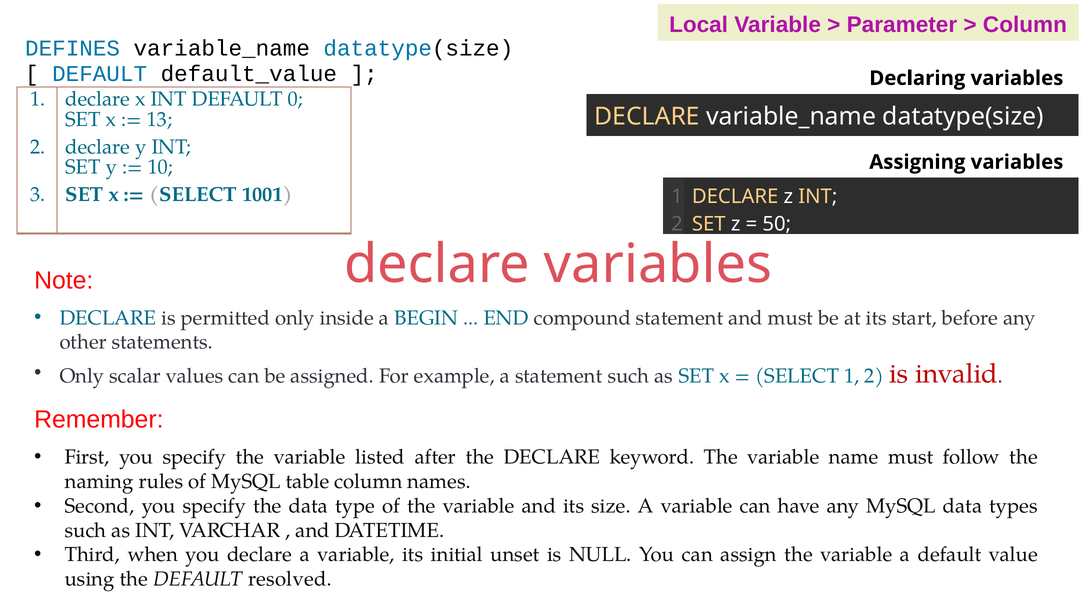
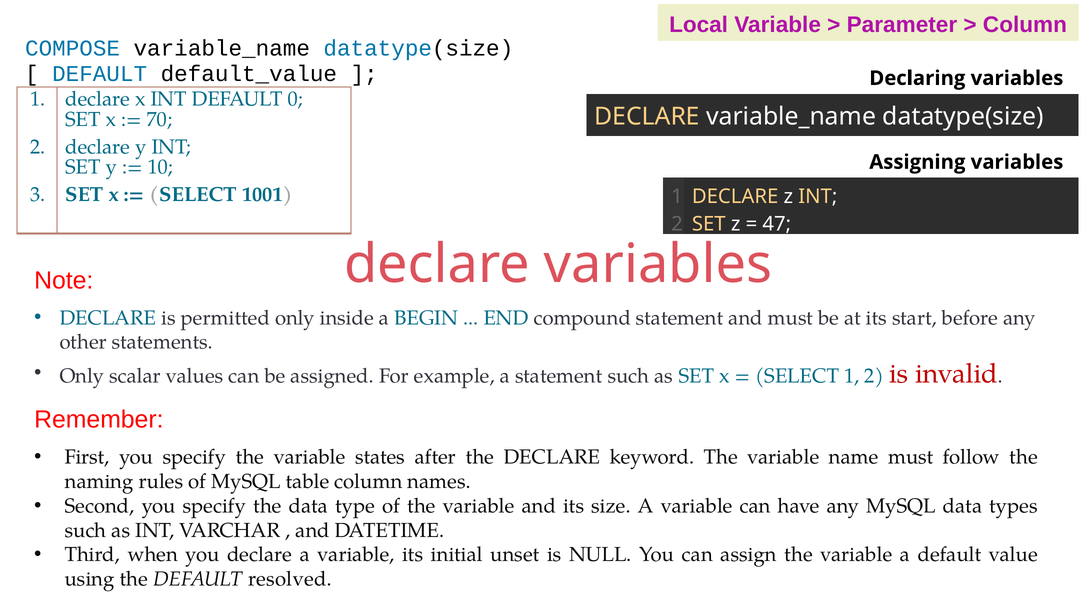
DEFINES: DEFINES -> COMPOSE (73, 48)
13: 13 -> 70 (159, 120)
50: 50 -> 47 (777, 224)
listed: listed -> states (380, 457)
